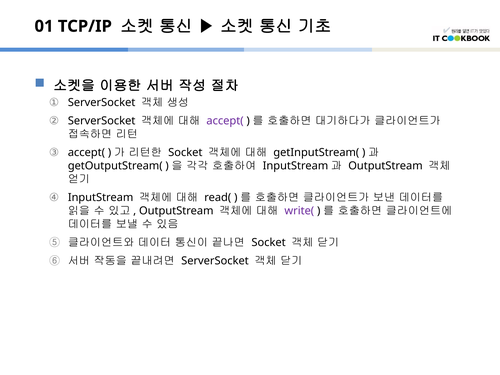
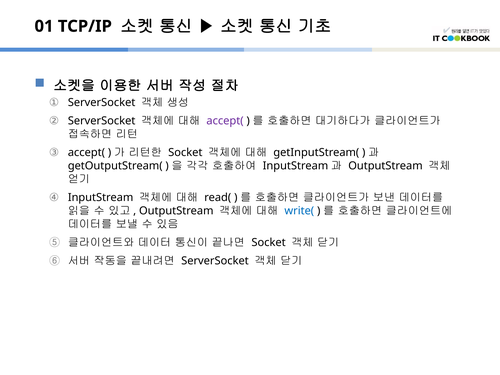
write( colour: purple -> blue (299, 211)
